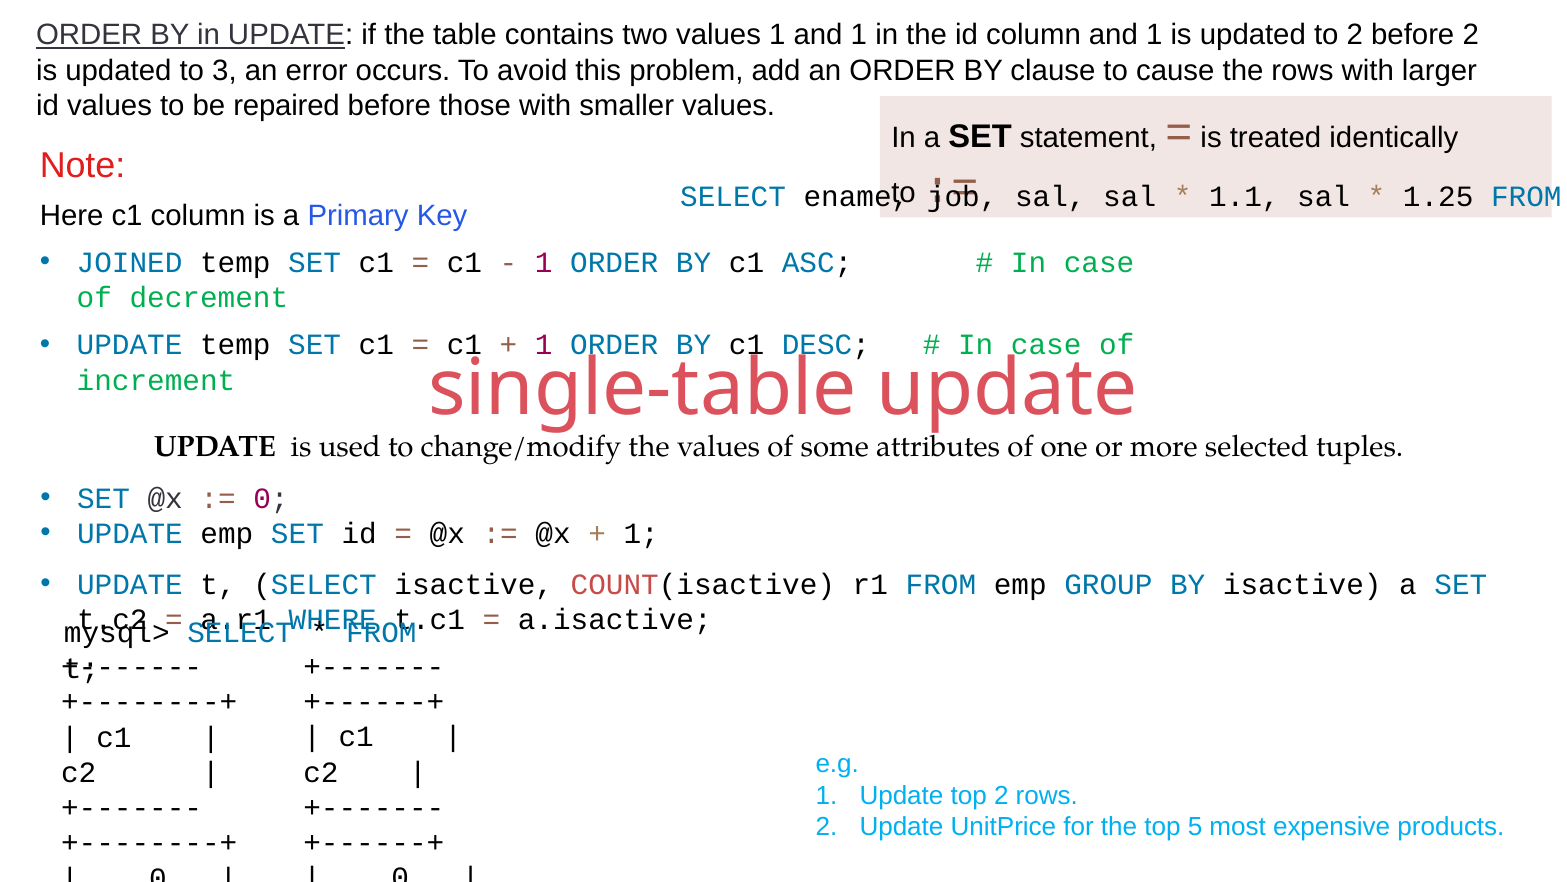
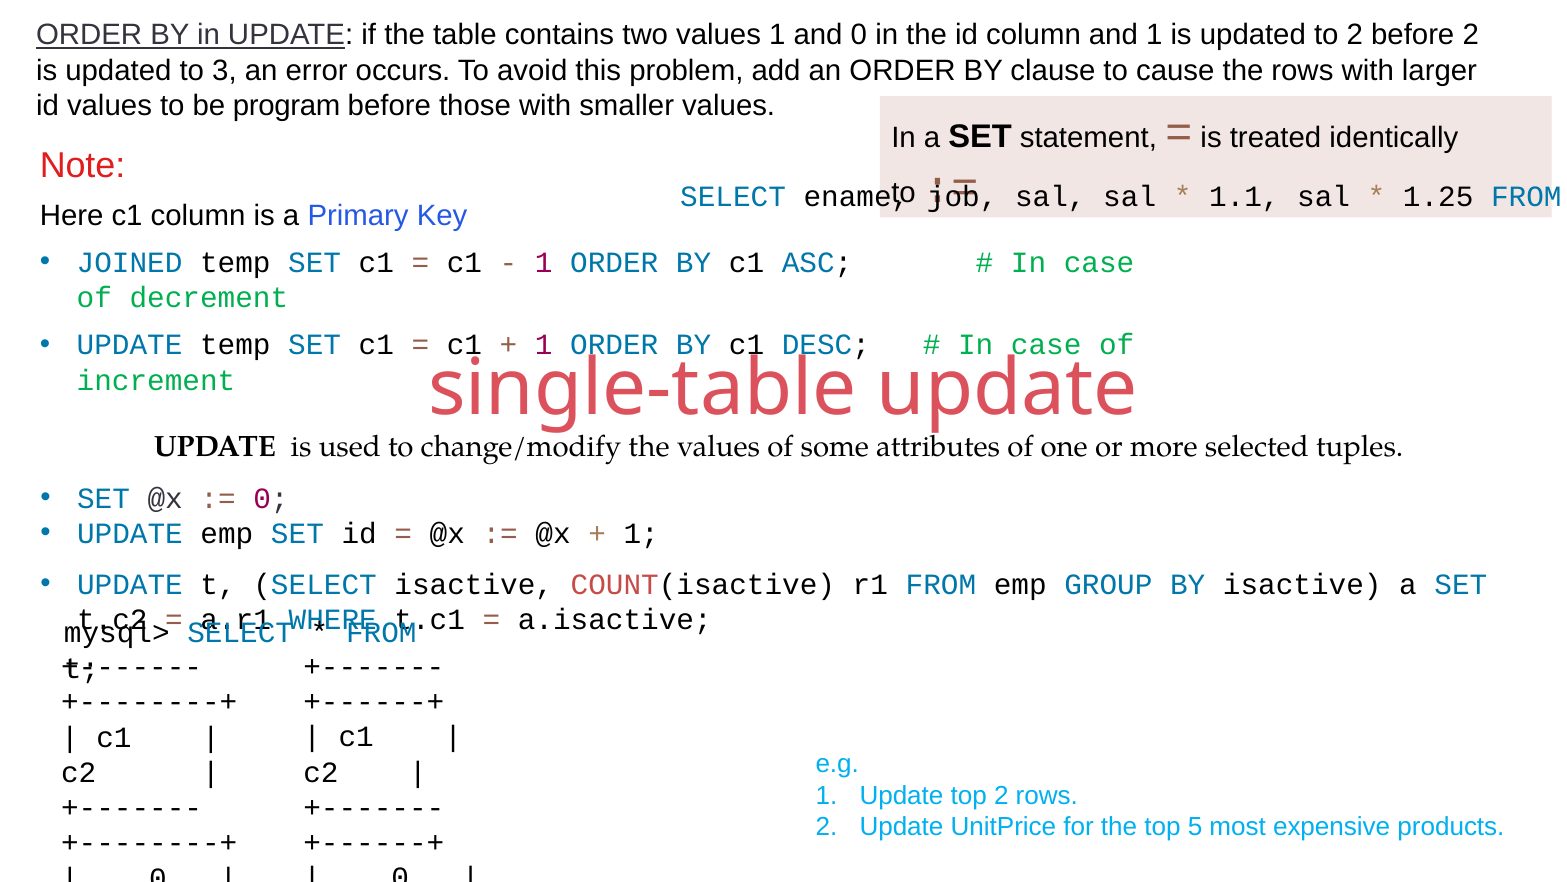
1 and 1: 1 -> 0 (859, 35)
repaired: repaired -> program (287, 106)
